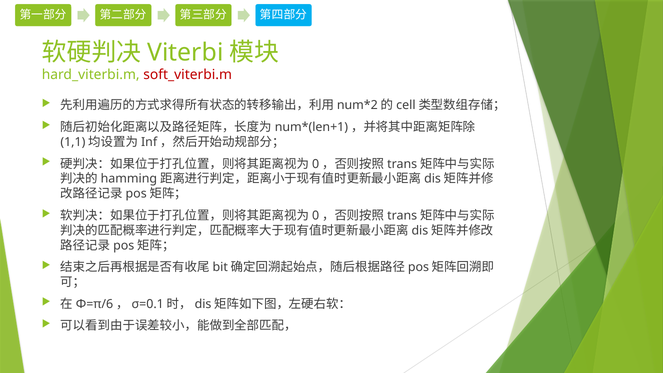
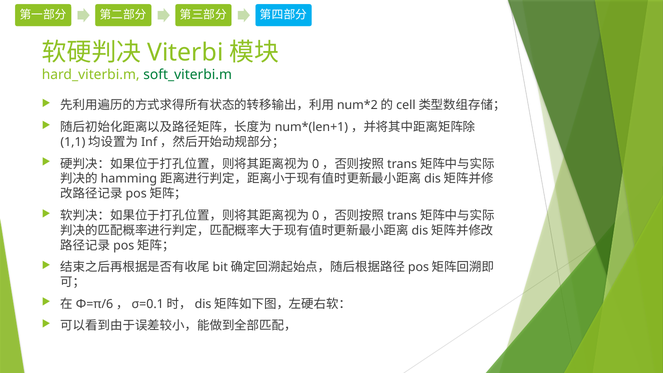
soft_viterbi.m colour: red -> green (188, 75)
